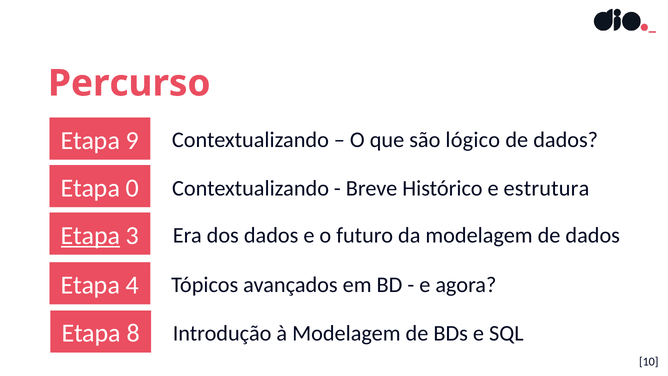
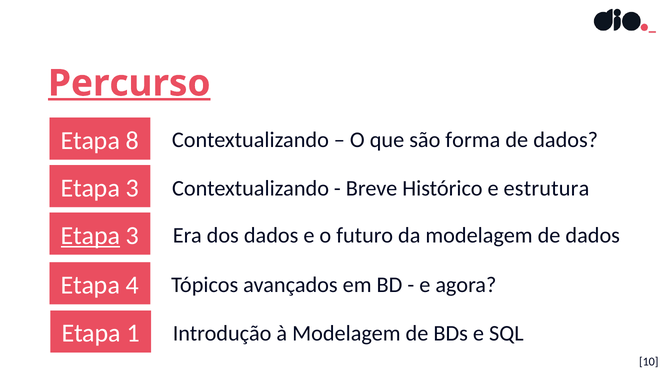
Percurso underline: none -> present (129, 83)
9: 9 -> 8 (132, 140)
lógico: lógico -> forma (473, 140)
0: 0 -> 3 (132, 188)
8: 8 -> 1 (133, 333)
